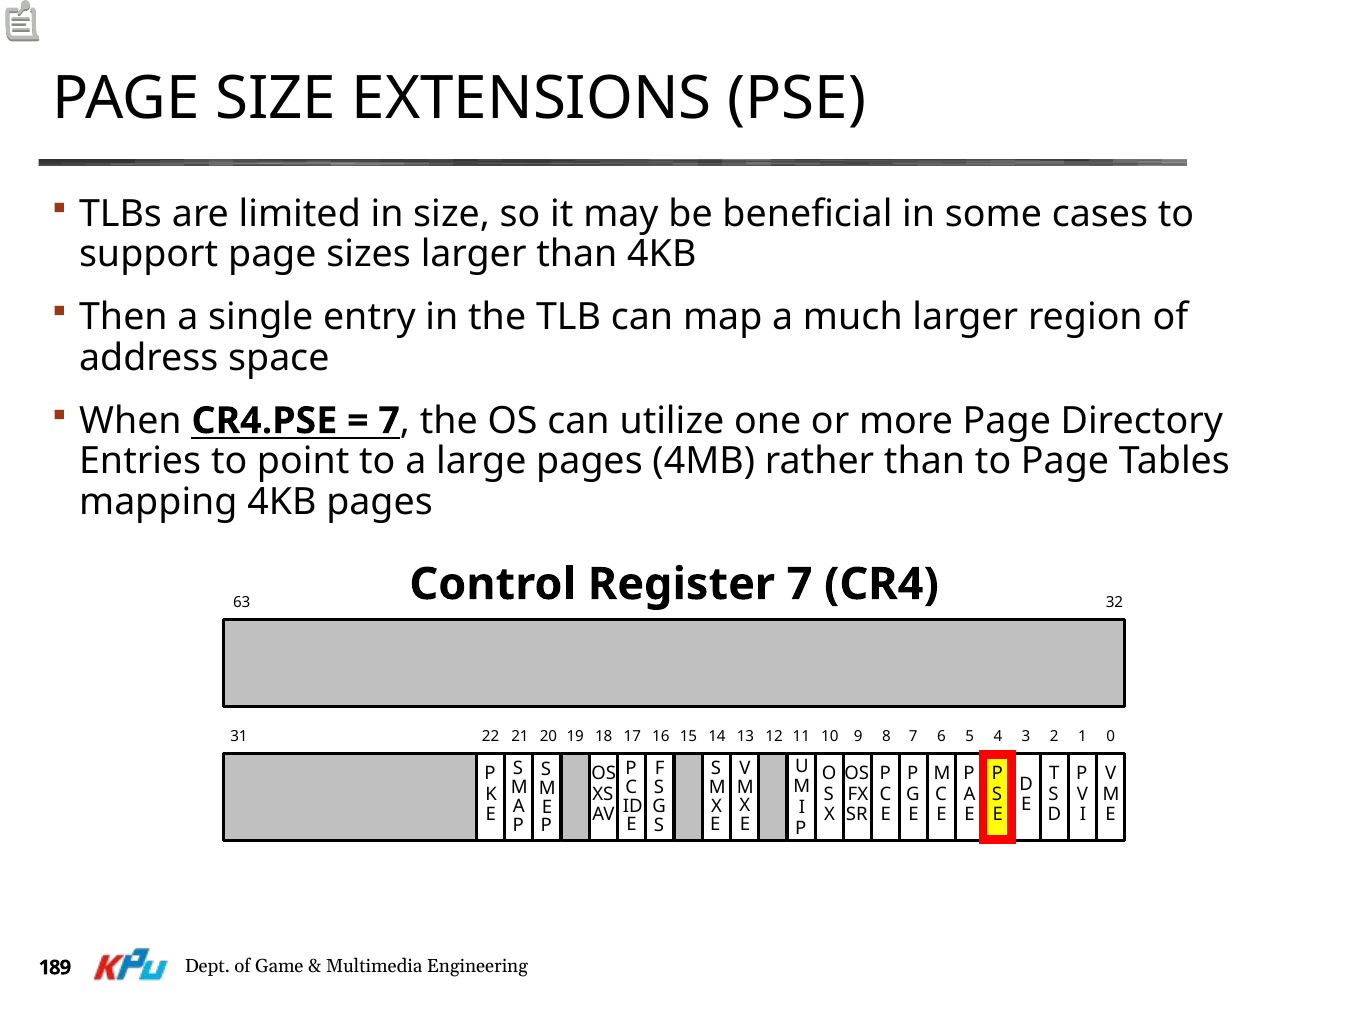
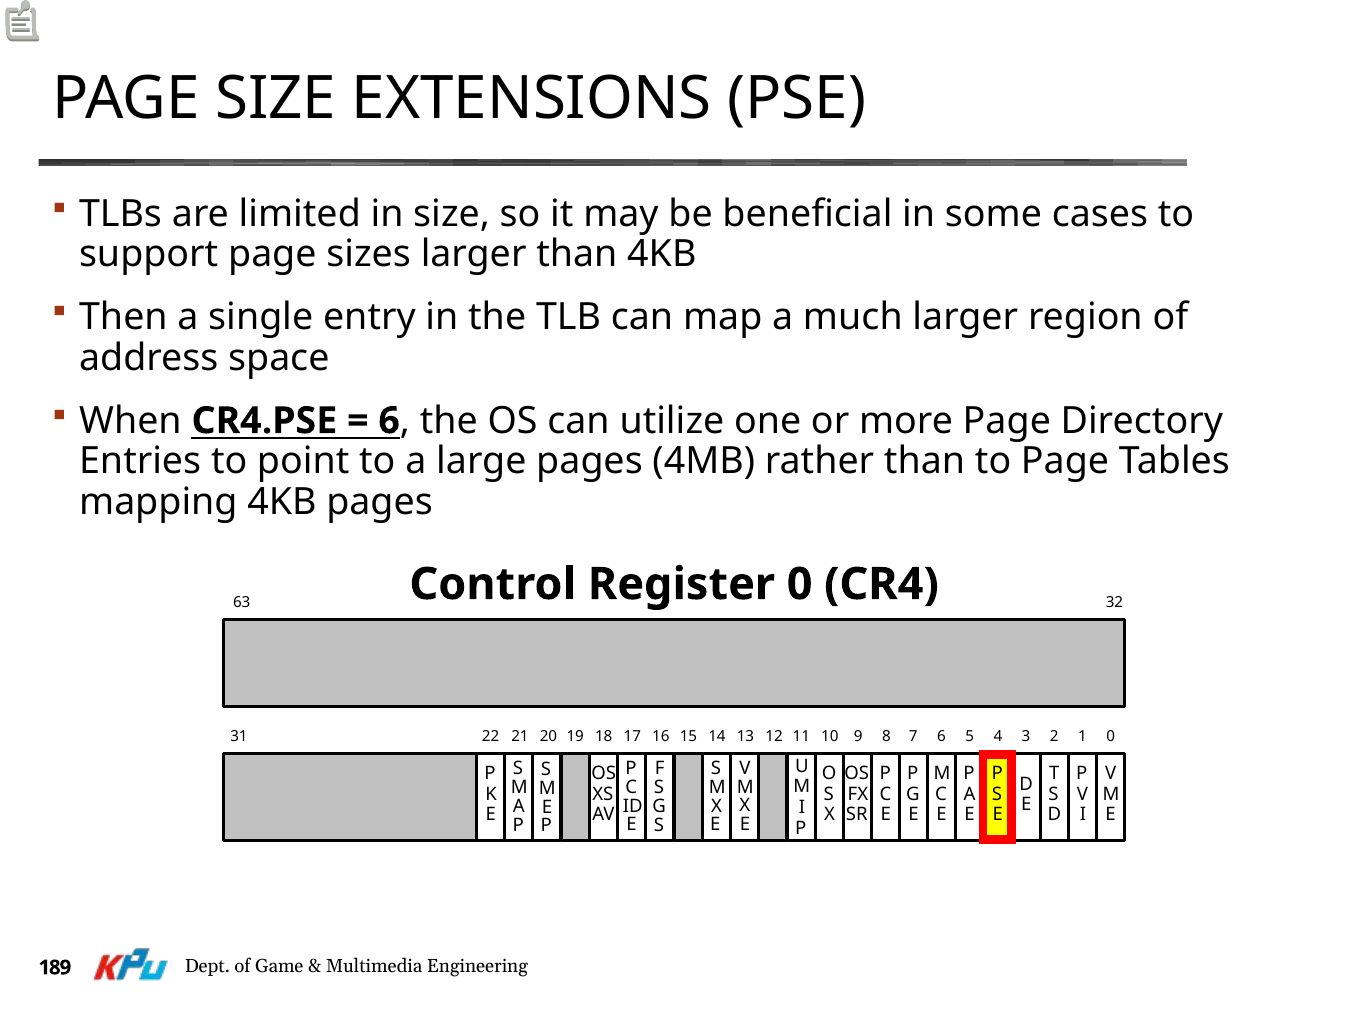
7: 7 -> 6 (389, 421)
Register 7: 7 -> 0 (800, 584)
